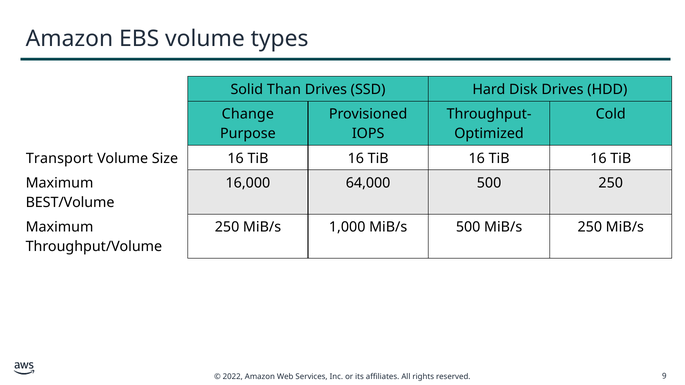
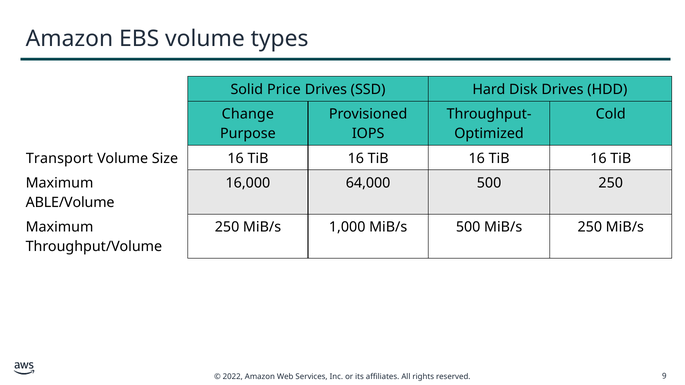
Than: Than -> Price (284, 90)
BEST/Volume: BEST/Volume -> ABLE/Volume (70, 203)
